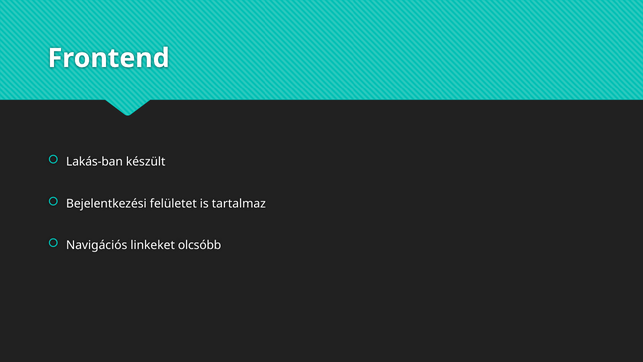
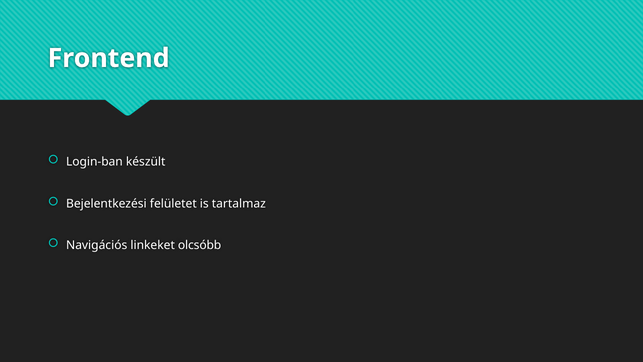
Lakás-ban: Lakás-ban -> Login-ban (94, 162)
